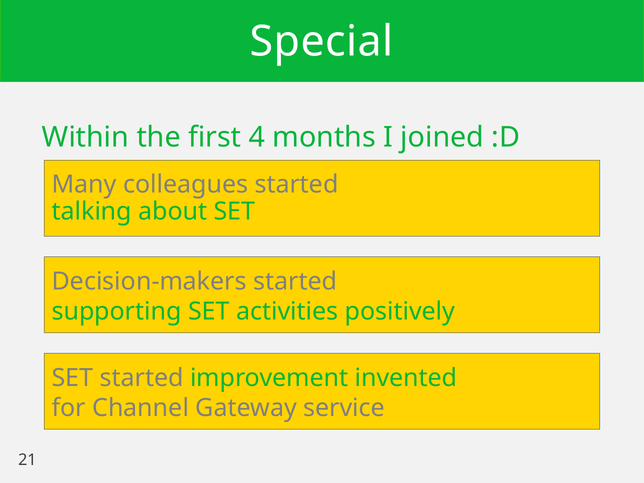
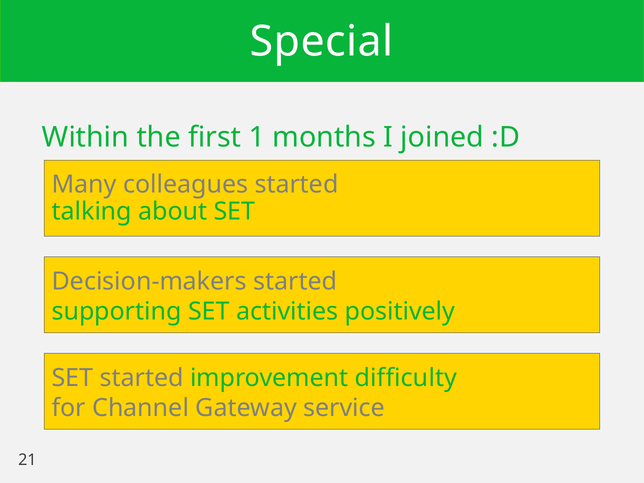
4: 4 -> 1 (257, 137)
invented: invented -> difficulty (406, 378)
